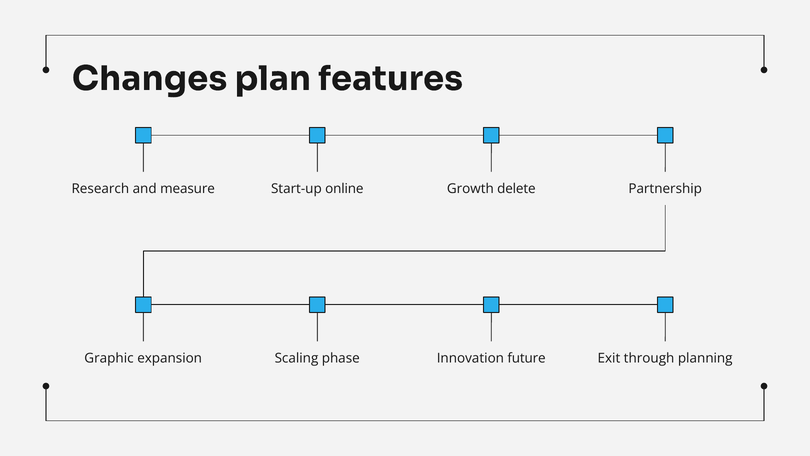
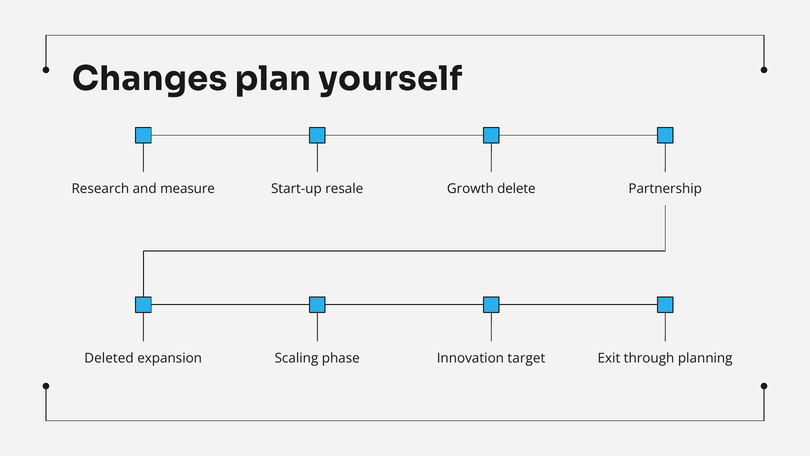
features: features -> yourself (390, 79)
online: online -> resale (344, 189)
Graphic: Graphic -> Deleted (109, 358)
future: future -> target (526, 358)
